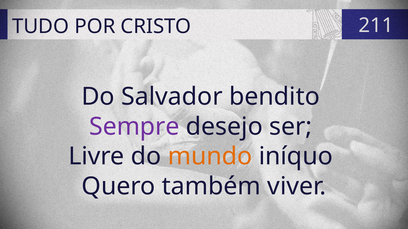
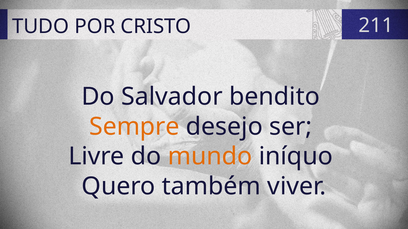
Sempre colour: purple -> orange (134, 127)
